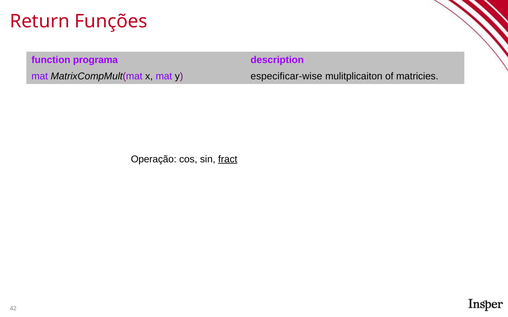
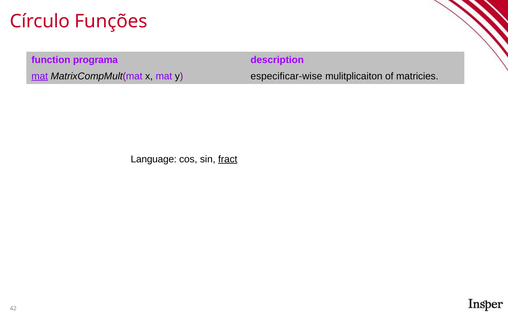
Return: Return -> Círculo (40, 21)
mat underline: none -> present (40, 76)
Operação: Operação -> Language (154, 159)
